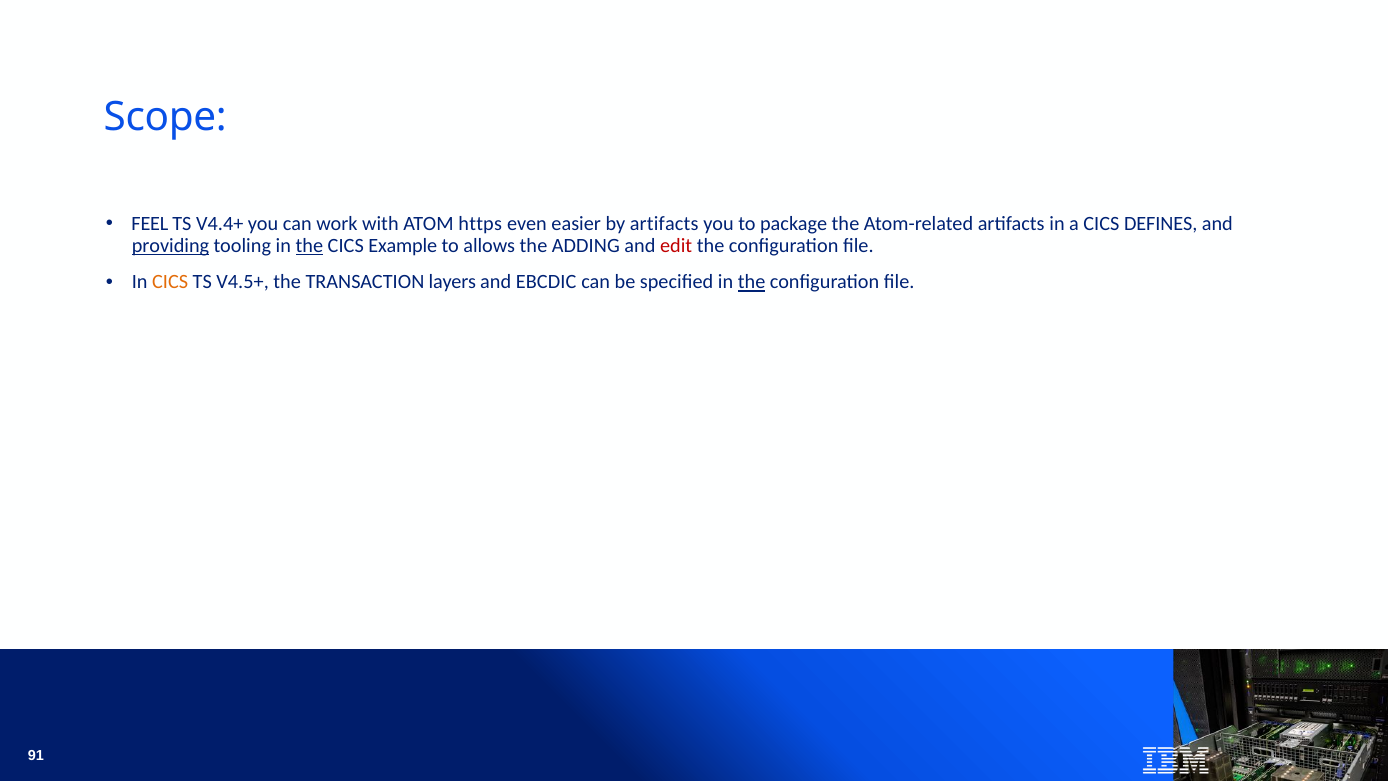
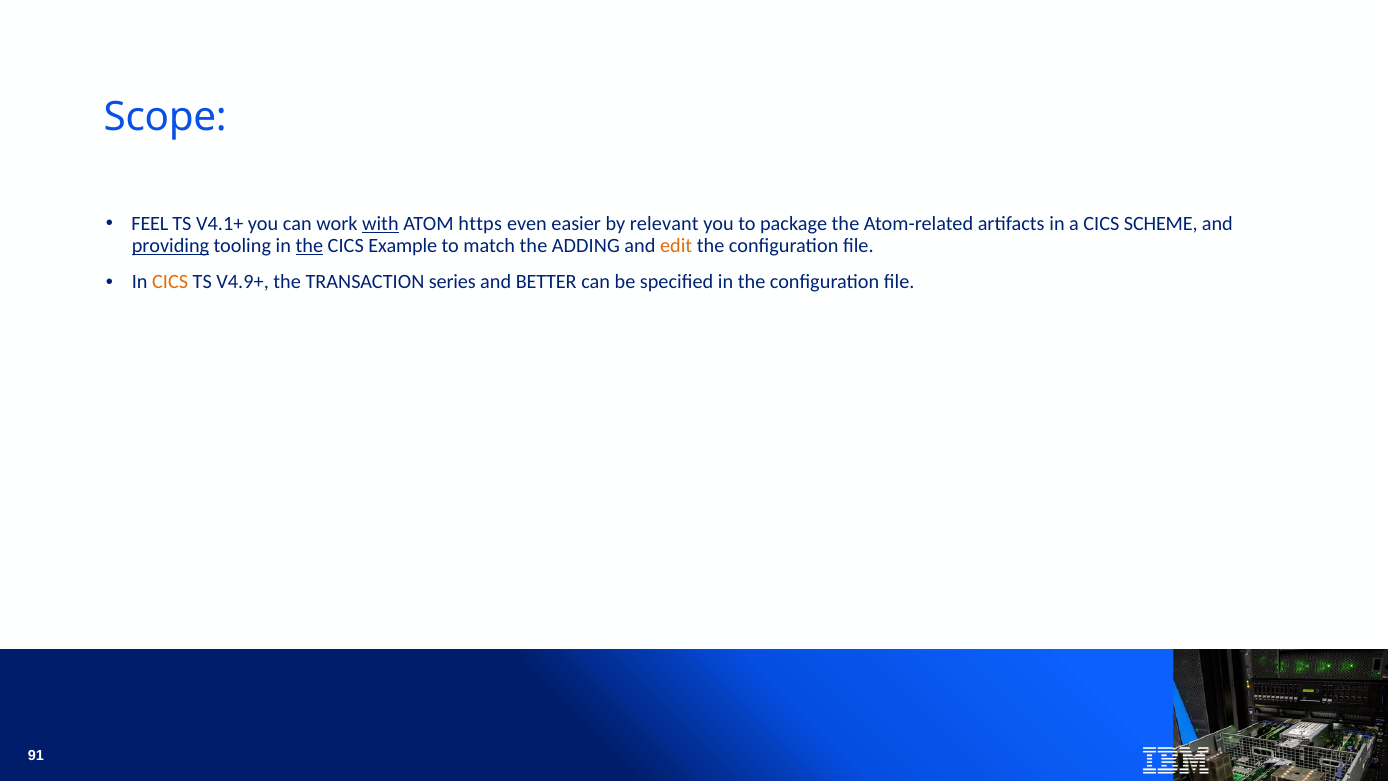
V4.4+: V4.4+ -> V4.1+ (220, 224)
with underline: none -> present (380, 224)
by artifacts: artifacts -> relevant (664, 224)
DEFINES: DEFINES -> SCHEME (1161, 224)
allows: allows -> match (489, 246)
edit colour: red -> orange (676, 246)
V4.5+: V4.5+ -> V4.9+ (243, 282)
layers: layers -> series (452, 282)
EBCDIC: EBCDIC -> BETTER (546, 282)
the underline: present -> none (752, 282)
